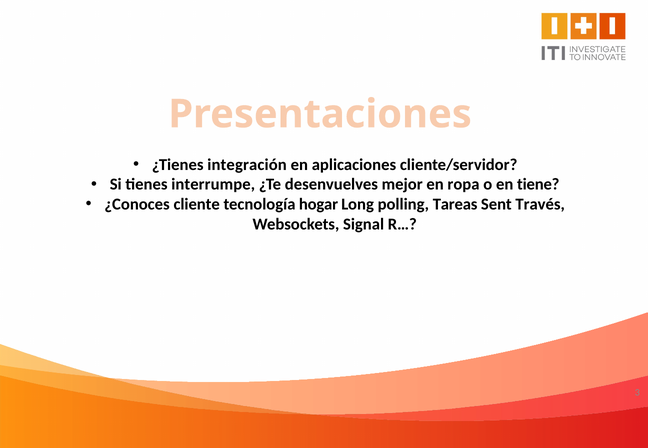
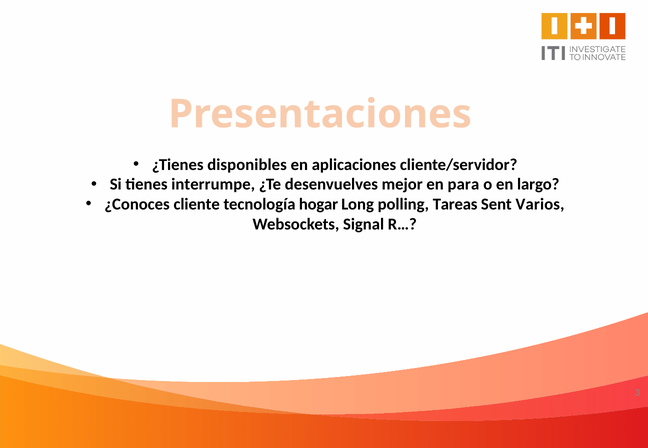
integración: integración -> disponibles (247, 165)
ropa: ropa -> para (463, 185)
tiene: tiene -> largo (538, 185)
Través: Través -> Varios (540, 205)
